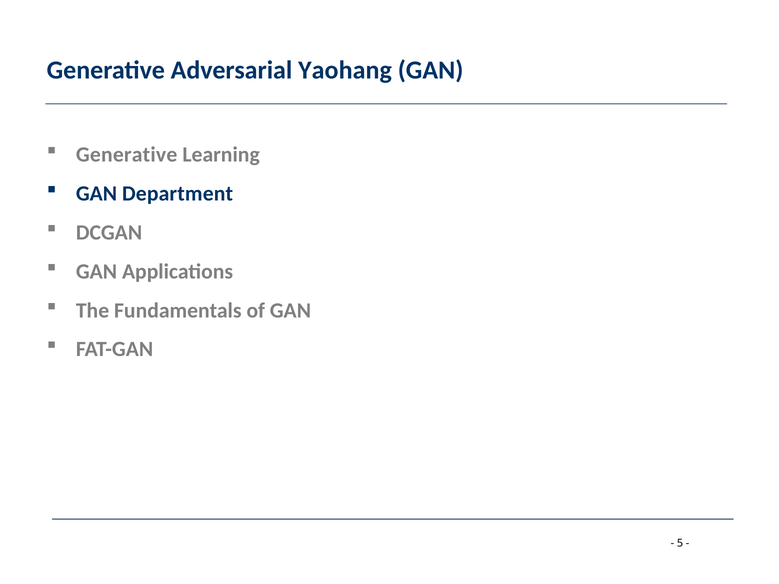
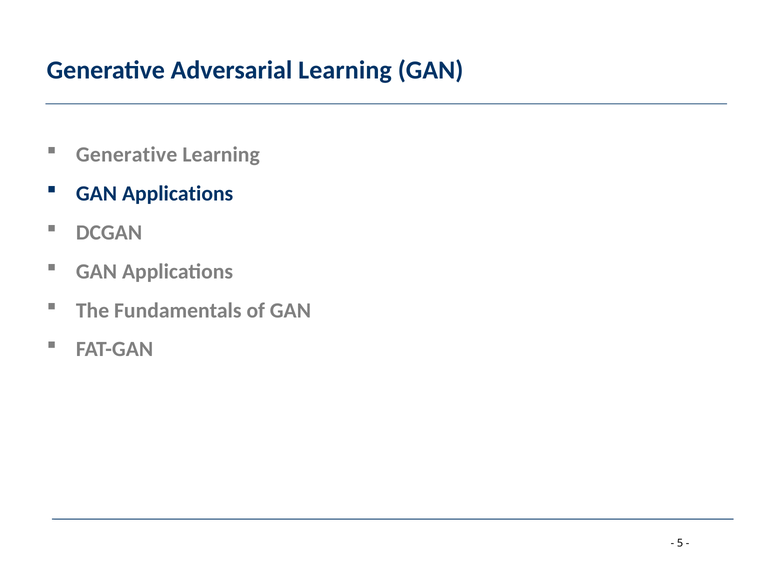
Adversarial Yaohang: Yaohang -> Learning (345, 70)
Department: Department -> Applications (178, 194)
